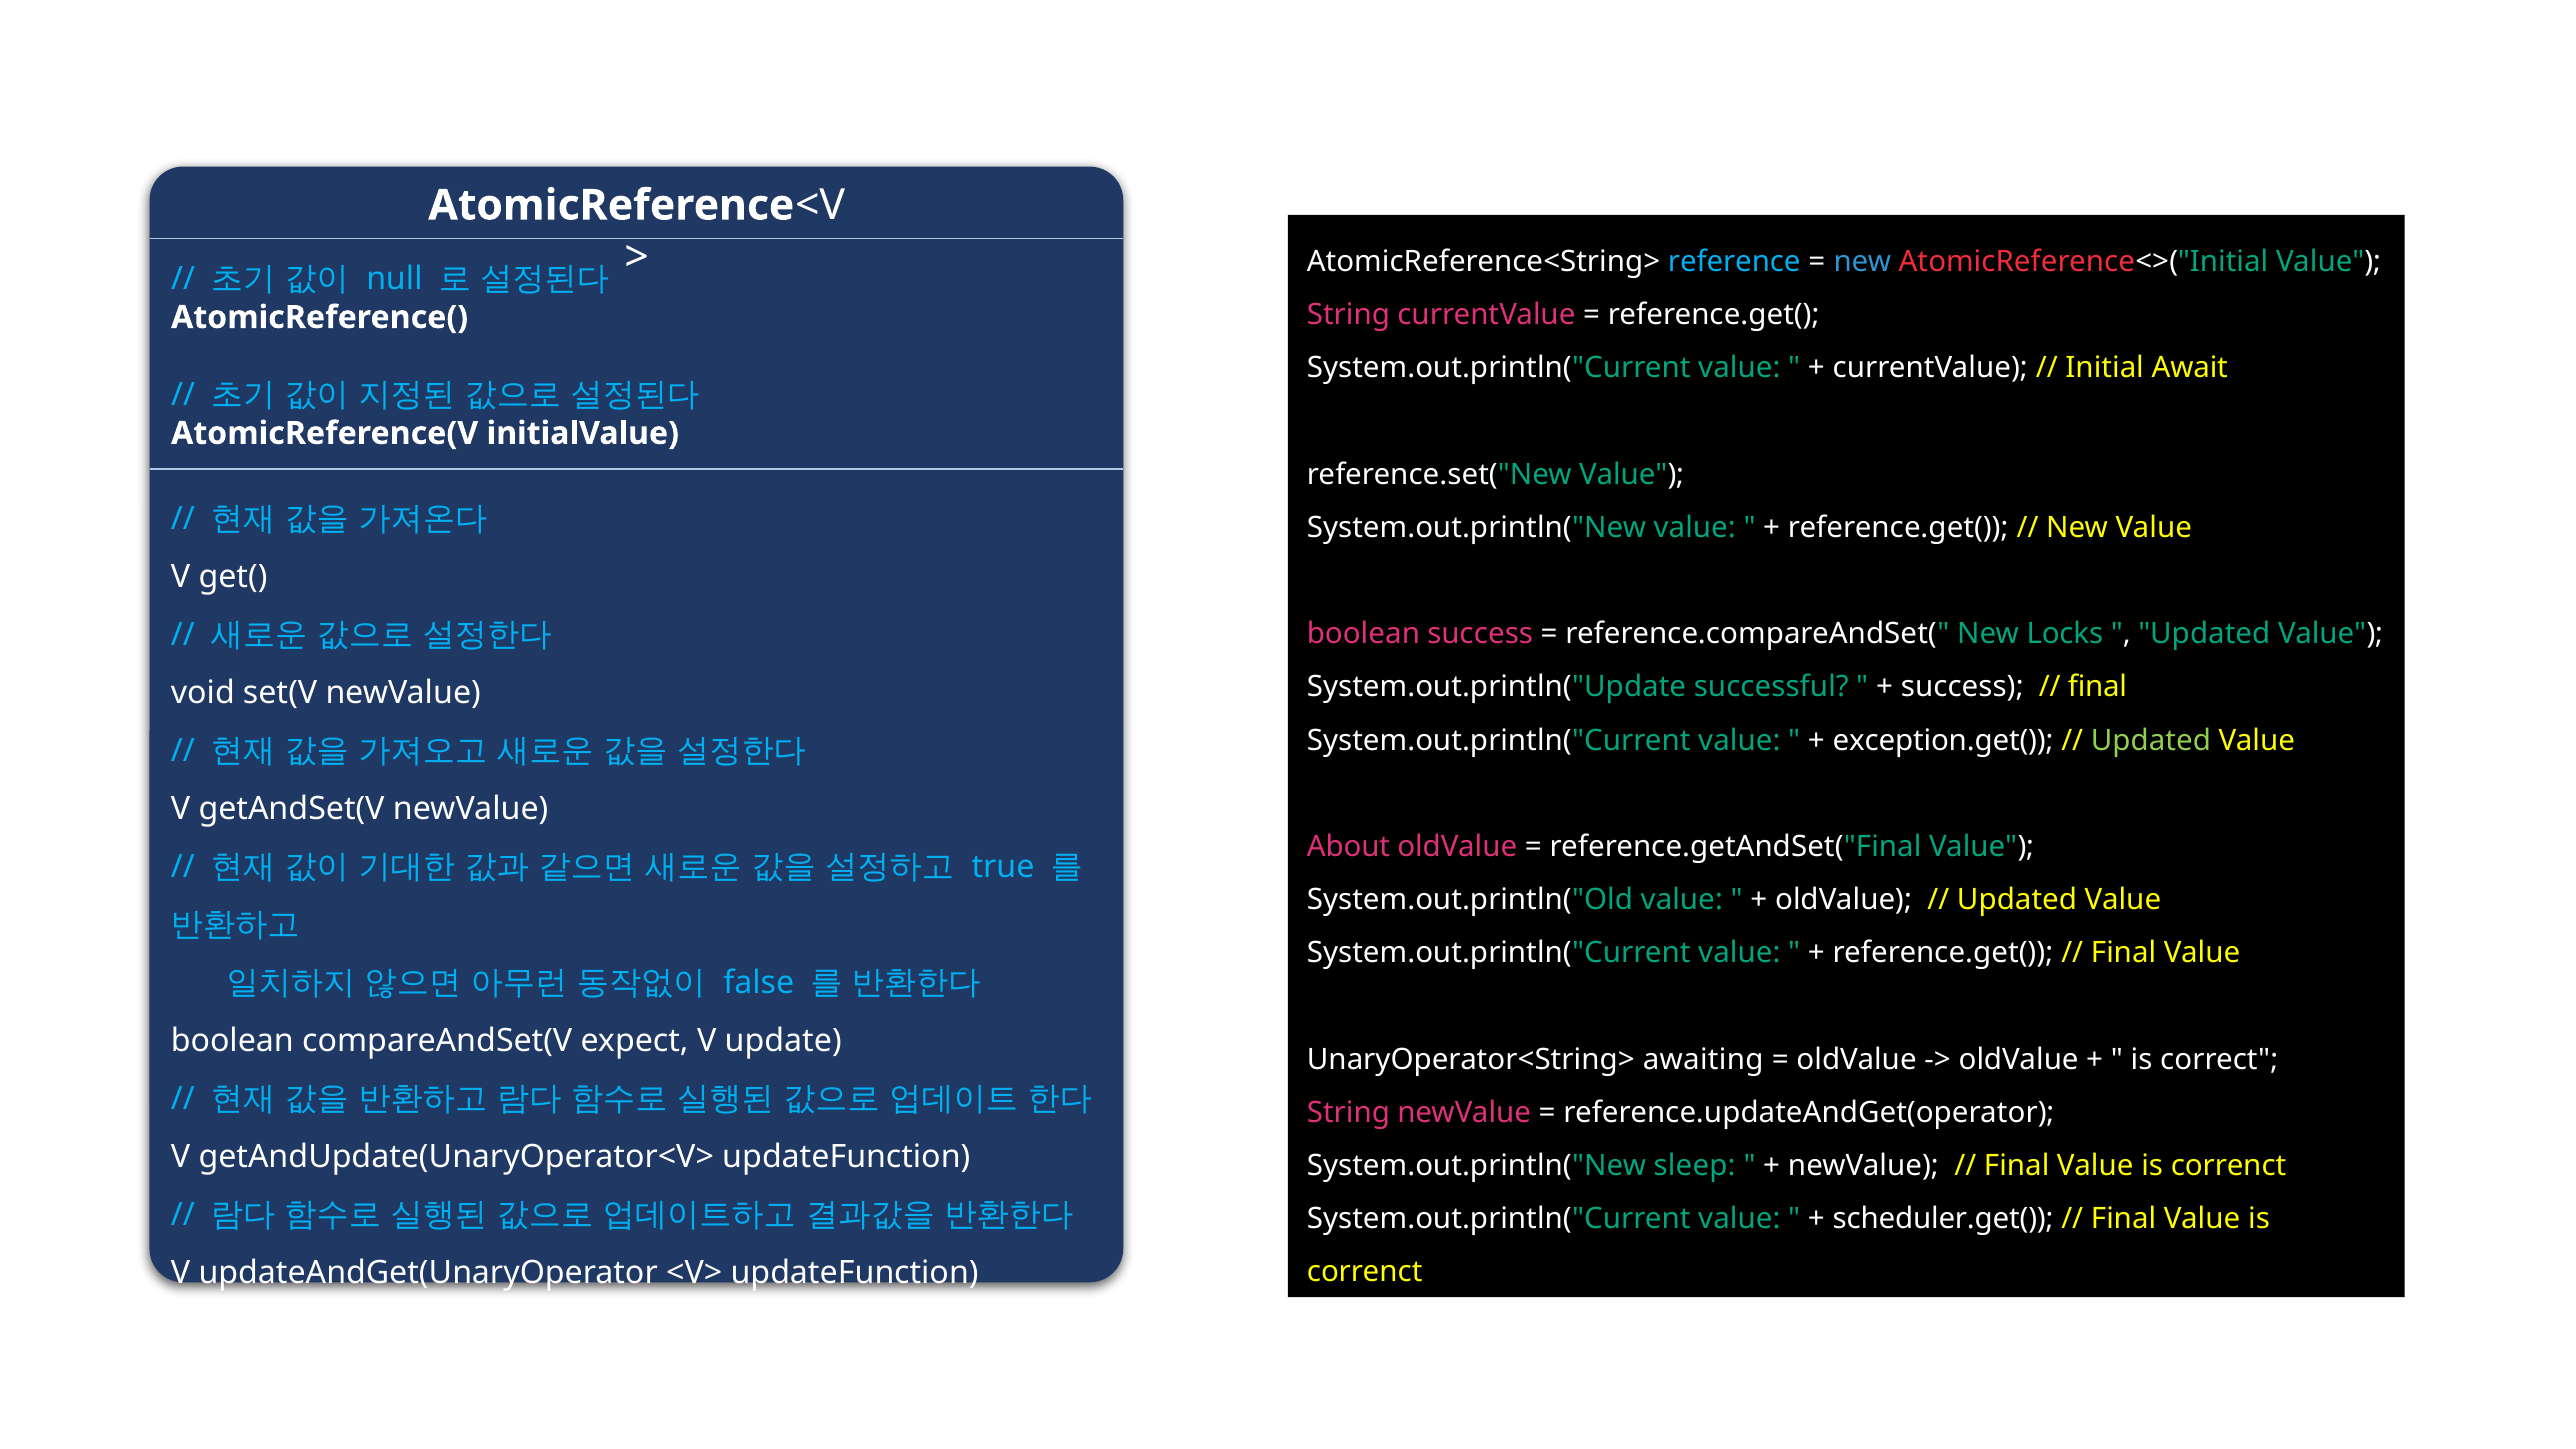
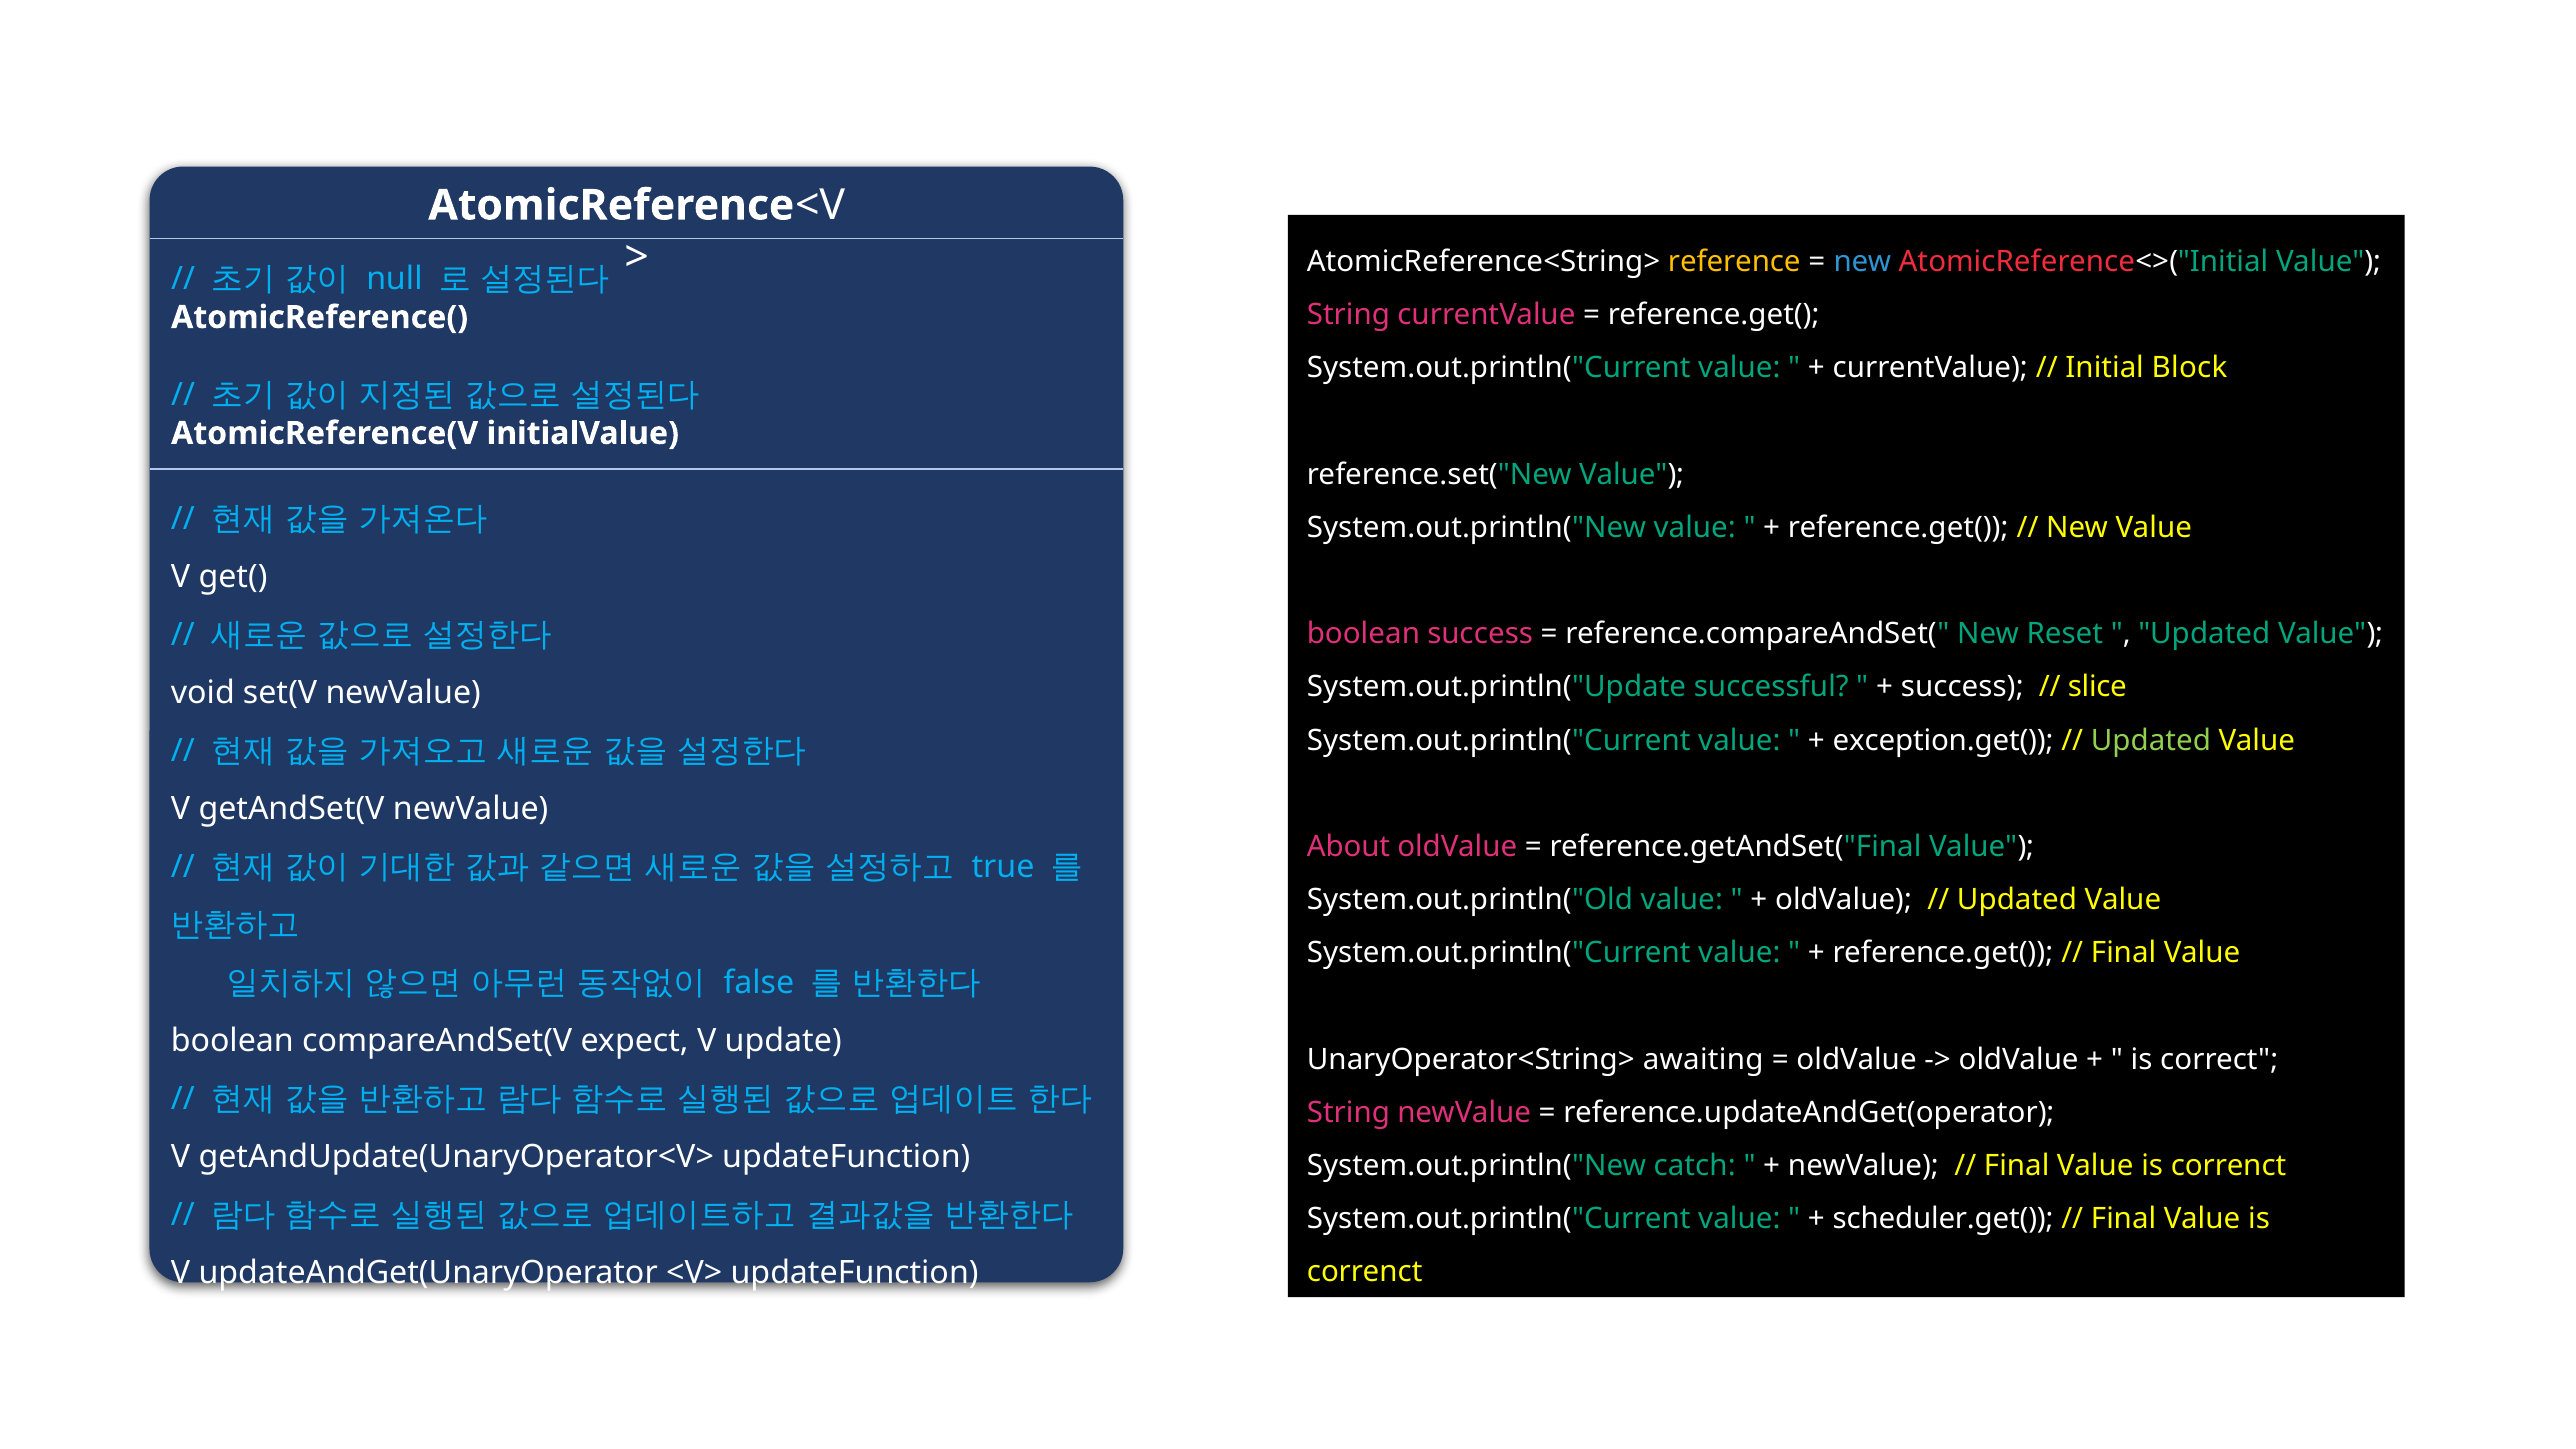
reference colour: light blue -> yellow (1734, 262)
Await: Await -> Block (2190, 368)
Locks: Locks -> Reset (2065, 634)
final: final -> slice (2097, 687)
sleep: sleep -> catch (1695, 1166)
